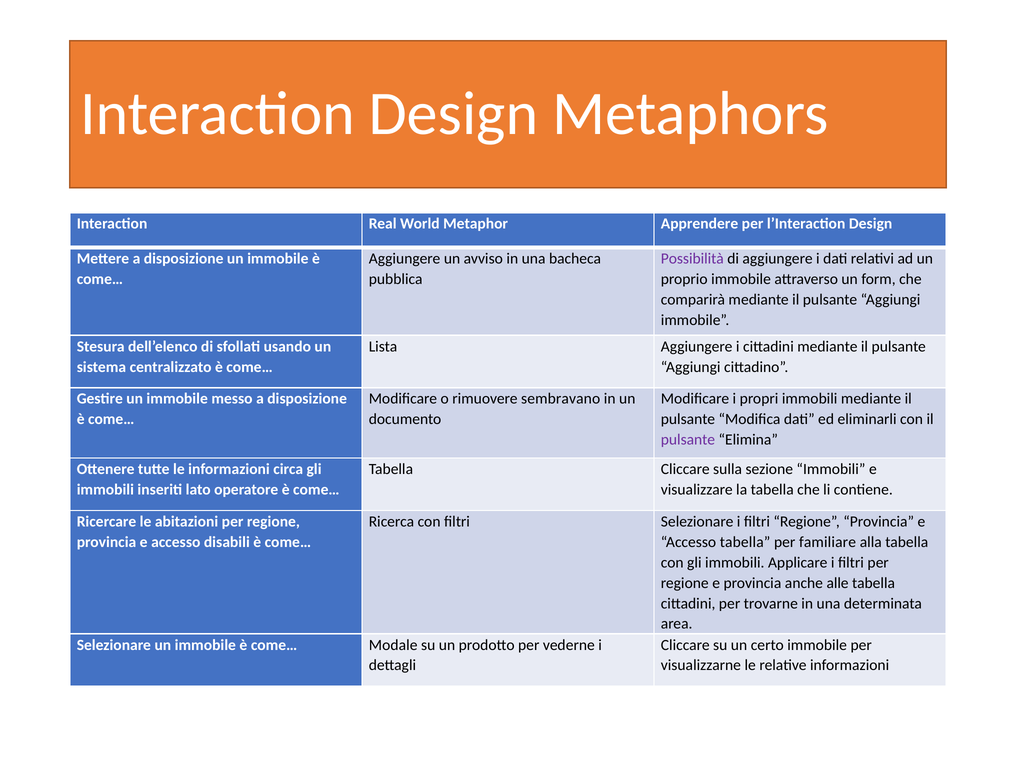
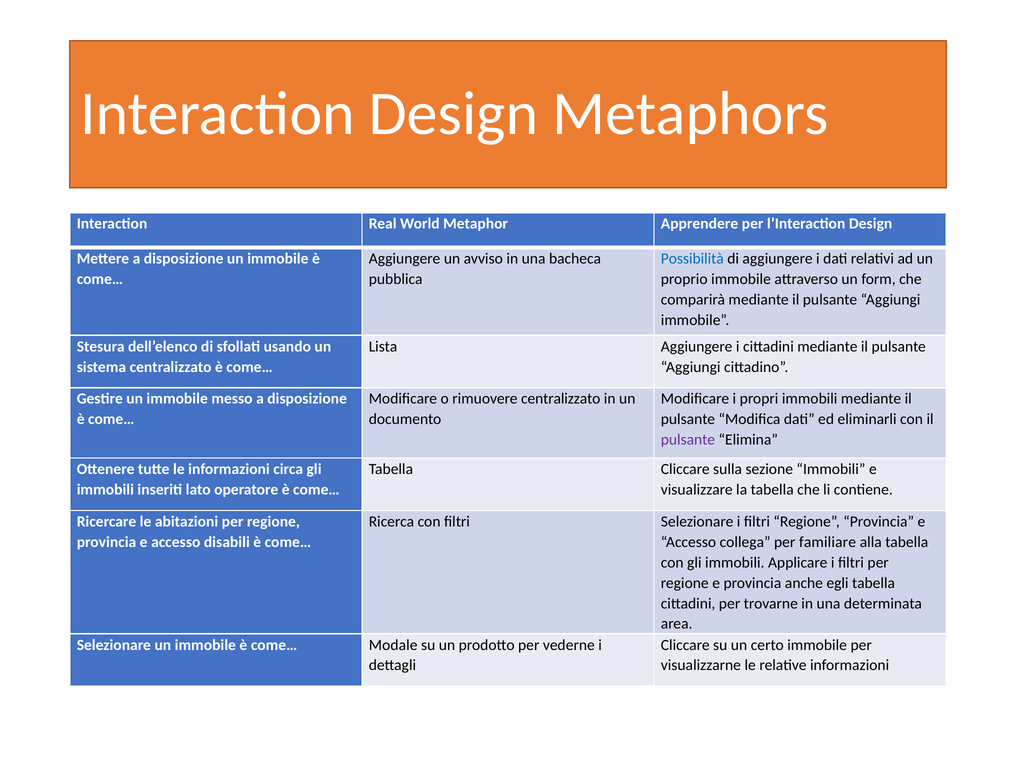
Possibilità colour: purple -> blue (692, 259)
rimuovere sembravano: sembravano -> centralizzato (561, 399)
Accesso tabella: tabella -> collega (745, 542)
alle: alle -> egli (838, 583)
